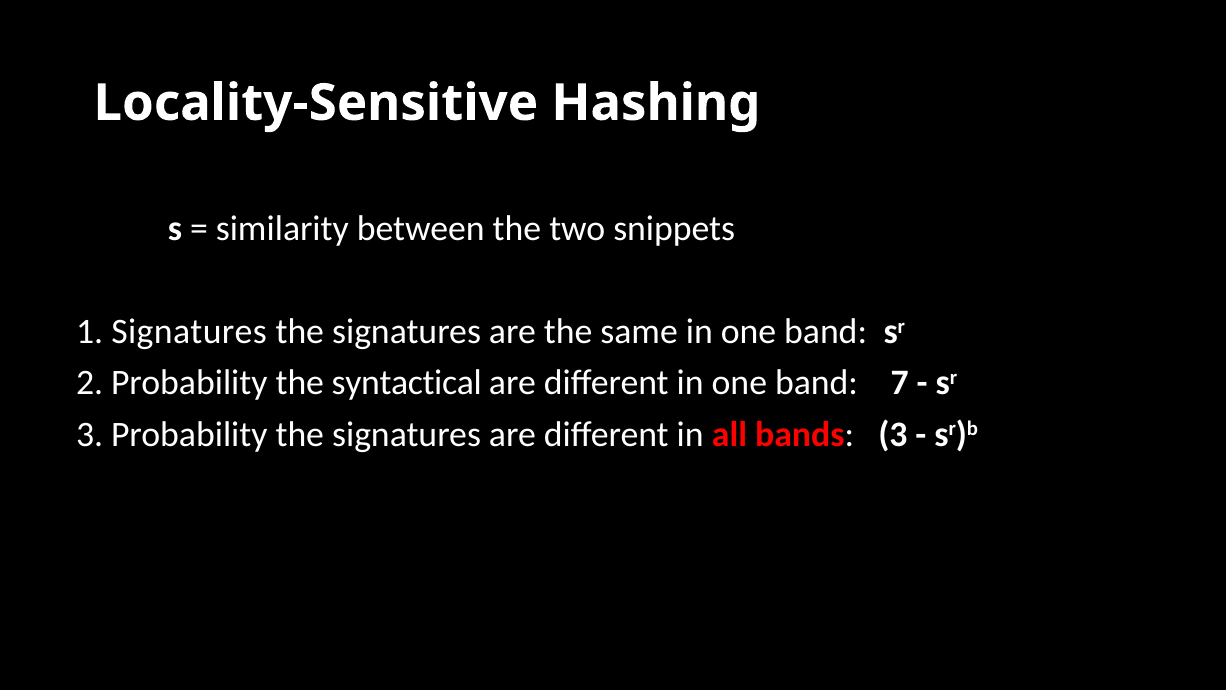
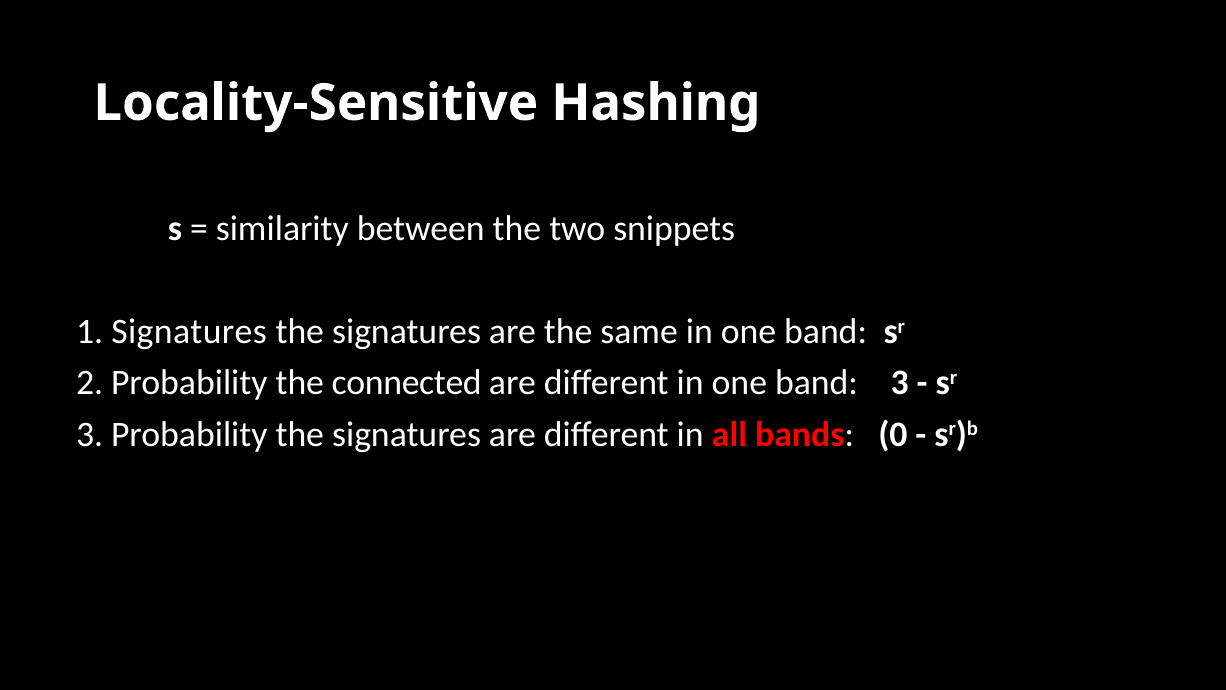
syntactical: syntactical -> connected (407, 383)
band 7: 7 -> 3 (900, 383)
bands 3: 3 -> 0 (893, 434)
